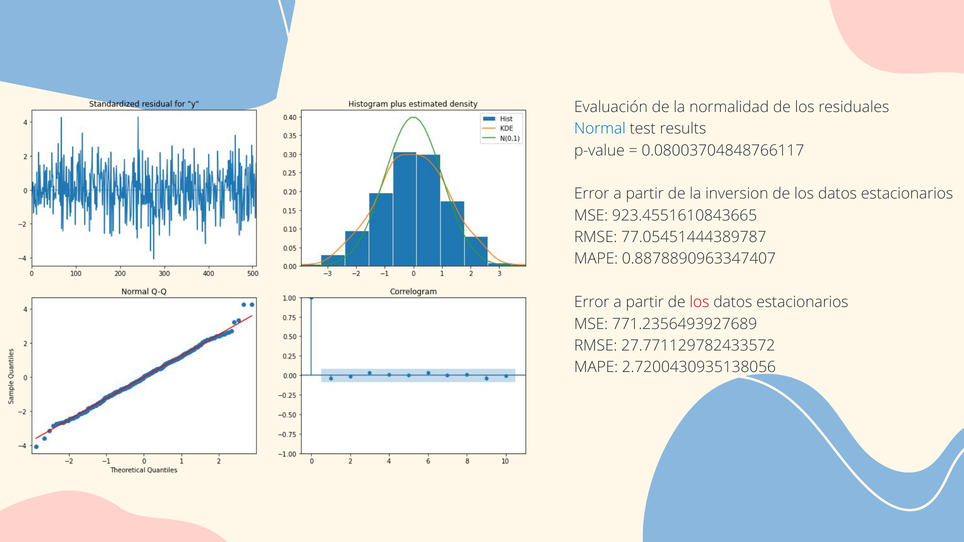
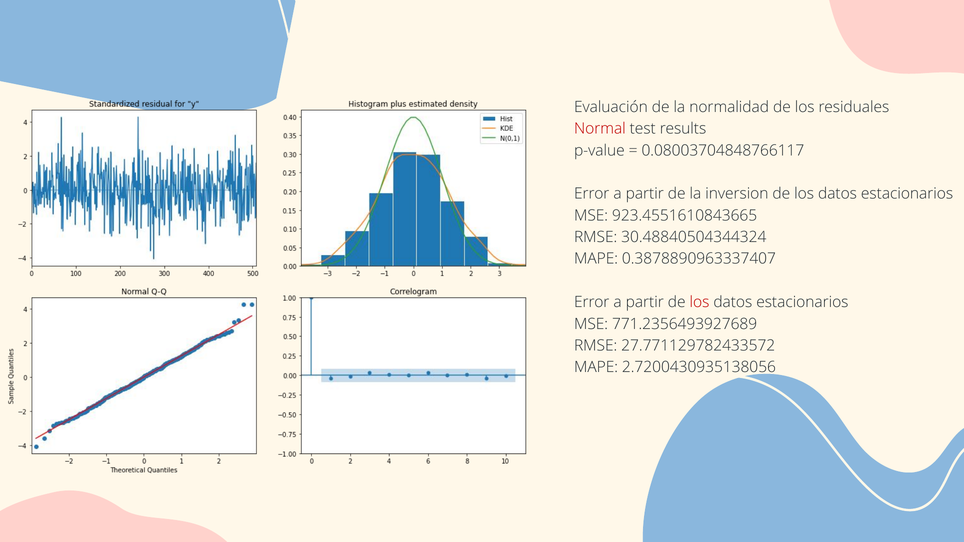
Normal colour: blue -> red (600, 129)
77.05451444389787: 77.05451444389787 -> 30.48840504344324 (694, 237)
0.8878890963347407: 0.8878890963347407 -> 0.3878890963337407 (699, 259)
